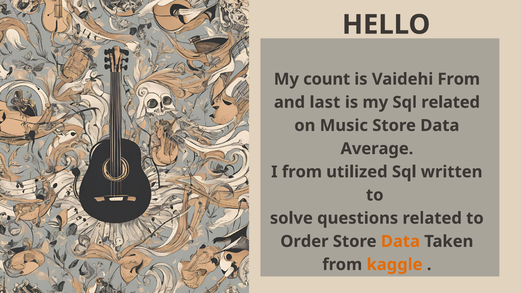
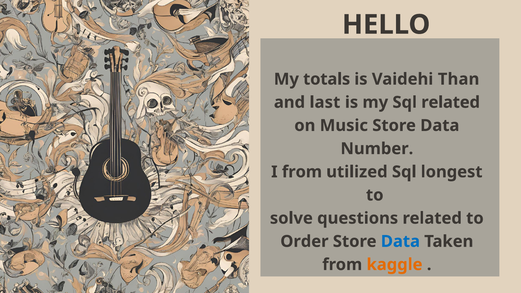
count: count -> totals (327, 79)
Vaidehi From: From -> Than (459, 79)
Average: Average -> Number (377, 149)
written: written -> longest (452, 172)
Data colour: orange -> blue (400, 241)
